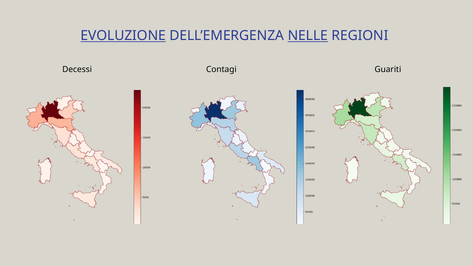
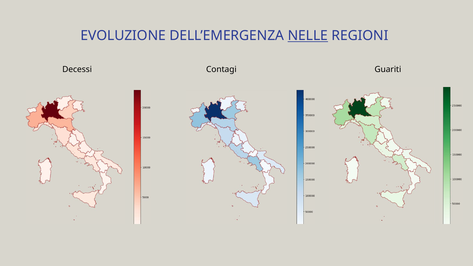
EVOLUZIONE underline: present -> none (123, 36)
